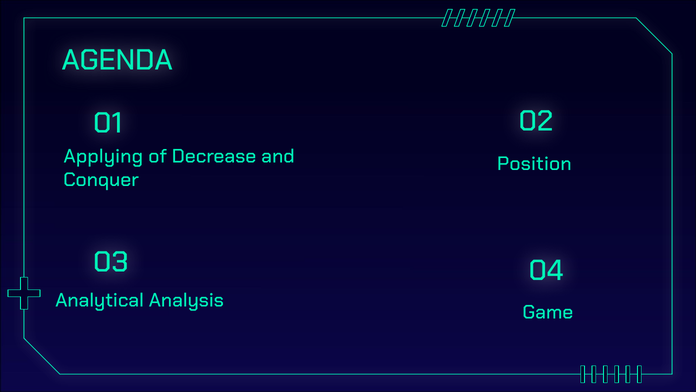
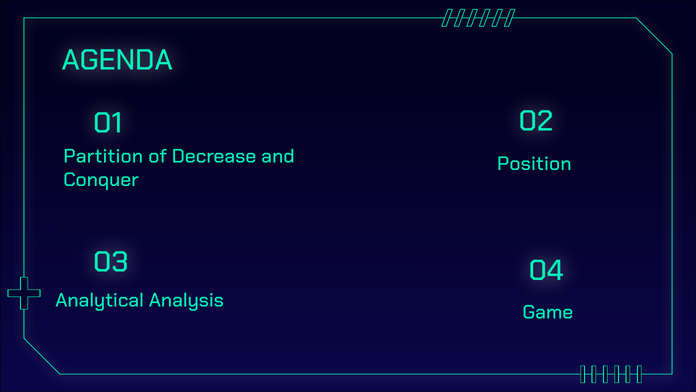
Applying: Applying -> Partition (103, 156)
